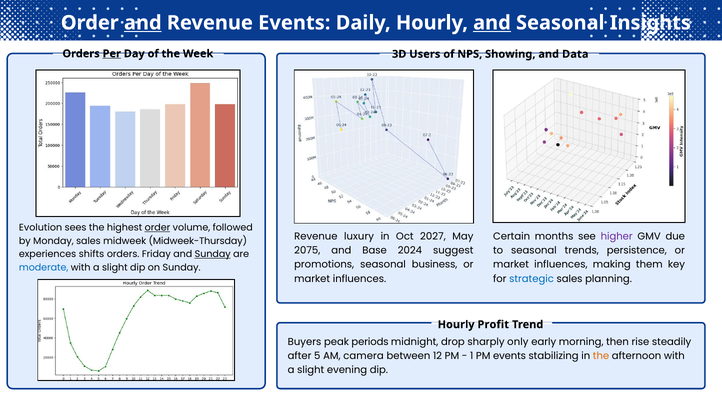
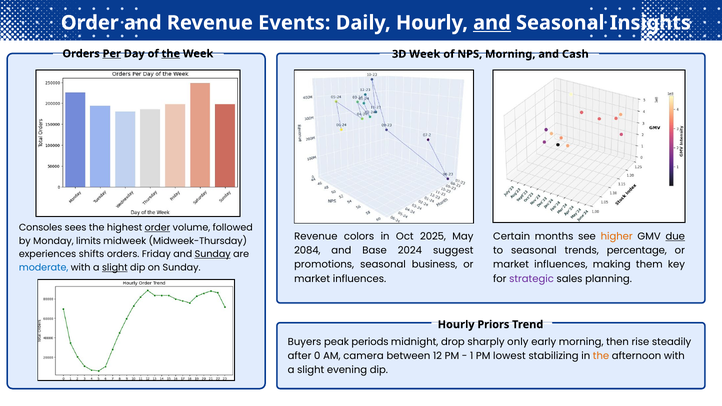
and underline: present -> none (143, 23)
the underline: none -> present (171, 54)
3D Users: Users -> Week (425, 54)
NPS Showing: Showing -> Morning (510, 54)
Data: Data -> Cash (575, 54)
Evolution: Evolution -> Consoles (41, 228)
luxury: luxury -> colors (359, 237)
2027: 2027 -> 2025 (433, 237)
higher colour: purple -> orange (617, 237)
due underline: none -> present (675, 237)
Monday sales: sales -> limits (88, 241)
2075: 2075 -> 2084 (307, 251)
persistence: persistence -> percentage (637, 251)
slight underline: none -> present (115, 268)
strategic colour: blue -> purple (532, 279)
Profit: Profit -> Priors (493, 325)
5: 5 -> 0 (317, 356)
PM events: events -> lowest (509, 356)
